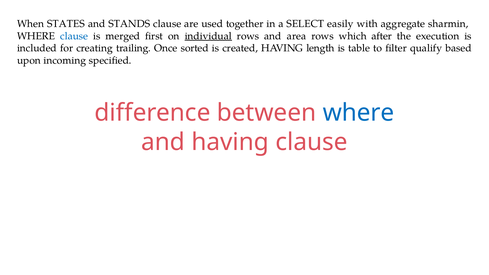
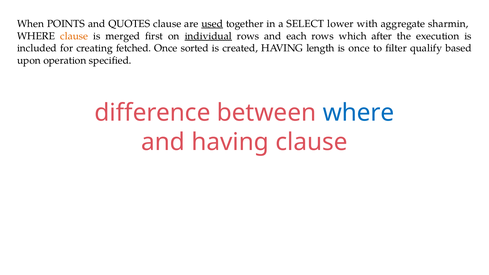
STATES: STATES -> POINTS (66, 24)
STANDS: STANDS -> QUOTES (129, 24)
used underline: none -> present (212, 24)
easily: easily -> lower (340, 24)
clause colour: blue -> orange (74, 36)
area: area -> each (297, 36)
trailing: trailing -> fetched (134, 48)
is table: table -> once (359, 48)
incoming: incoming -> operation (65, 60)
